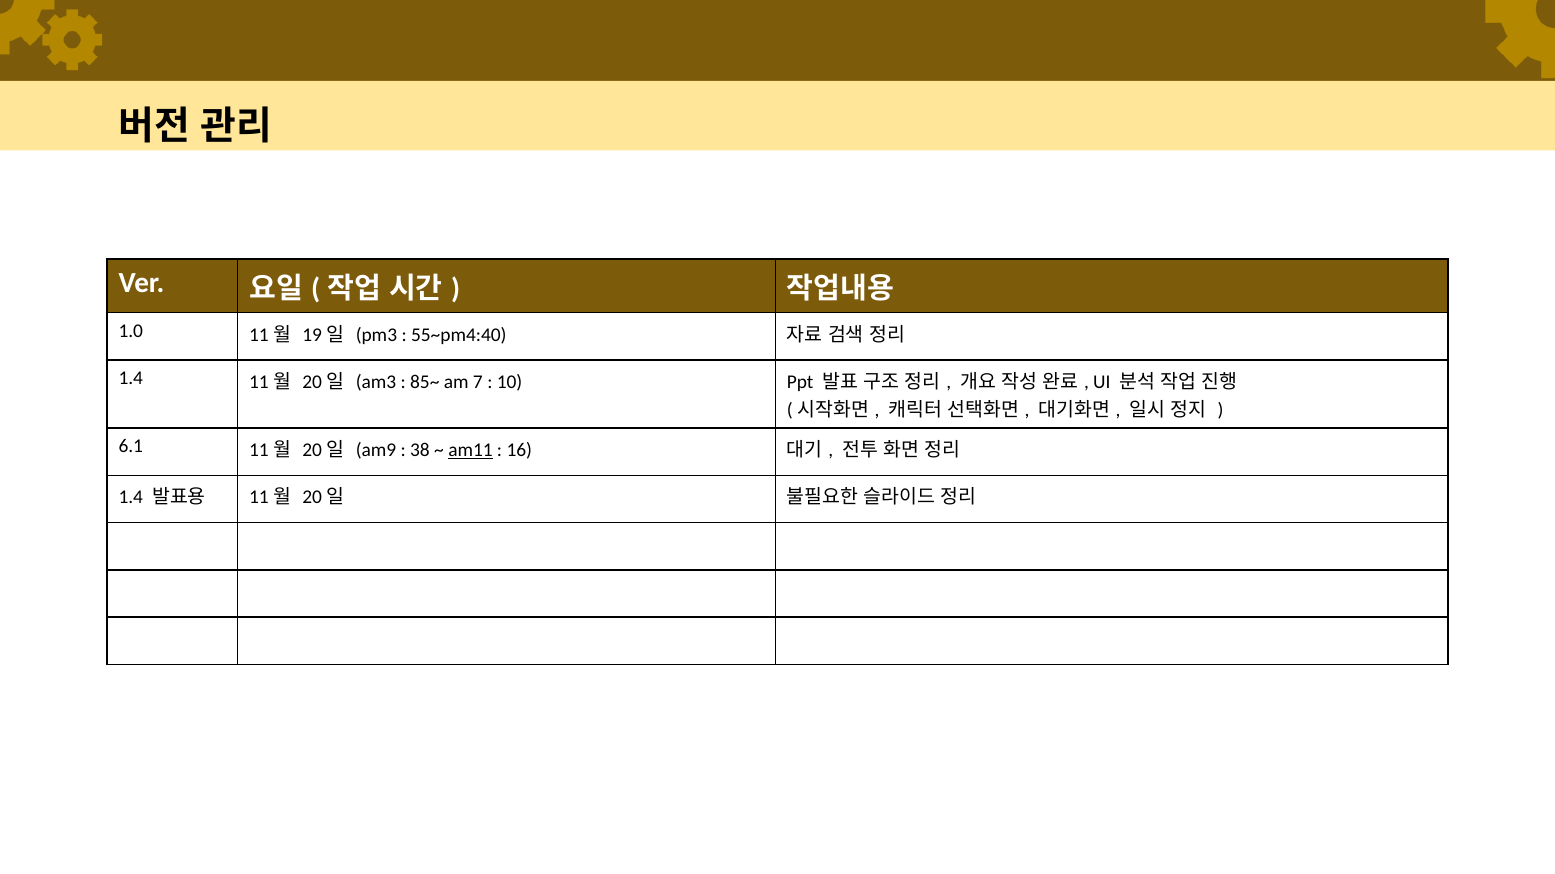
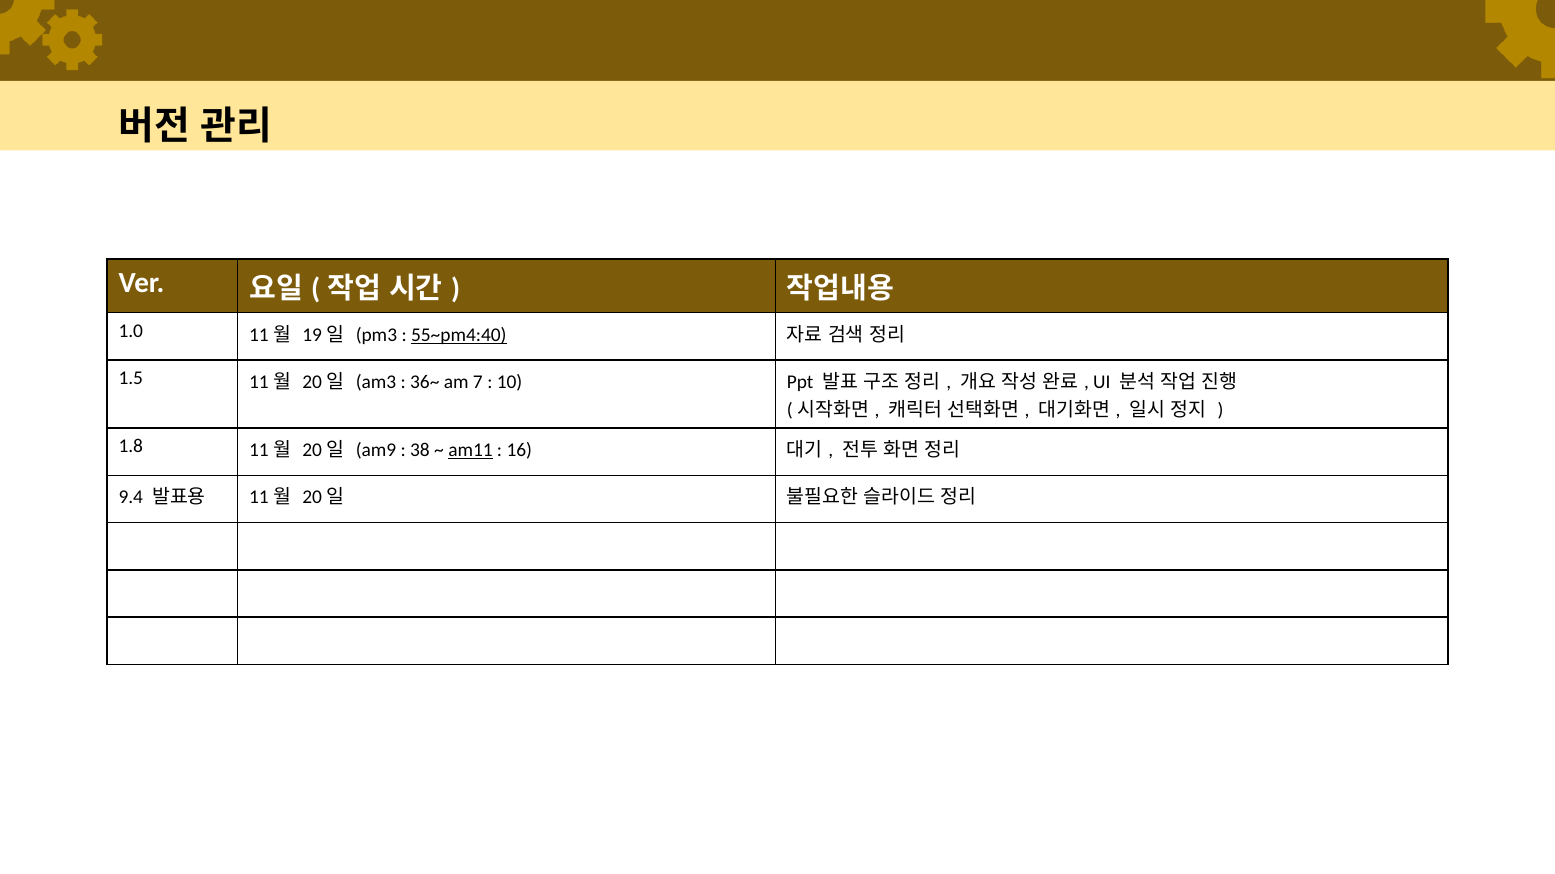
55~pm4:40 underline: none -> present (459, 335)
1.4: 1.4 -> 1.5 (131, 378)
85~: 85~ -> 36~ (425, 382)
6.1: 6.1 -> 1.8 (131, 446)
1.4: 1.4 -> 9.4 (131, 498)
